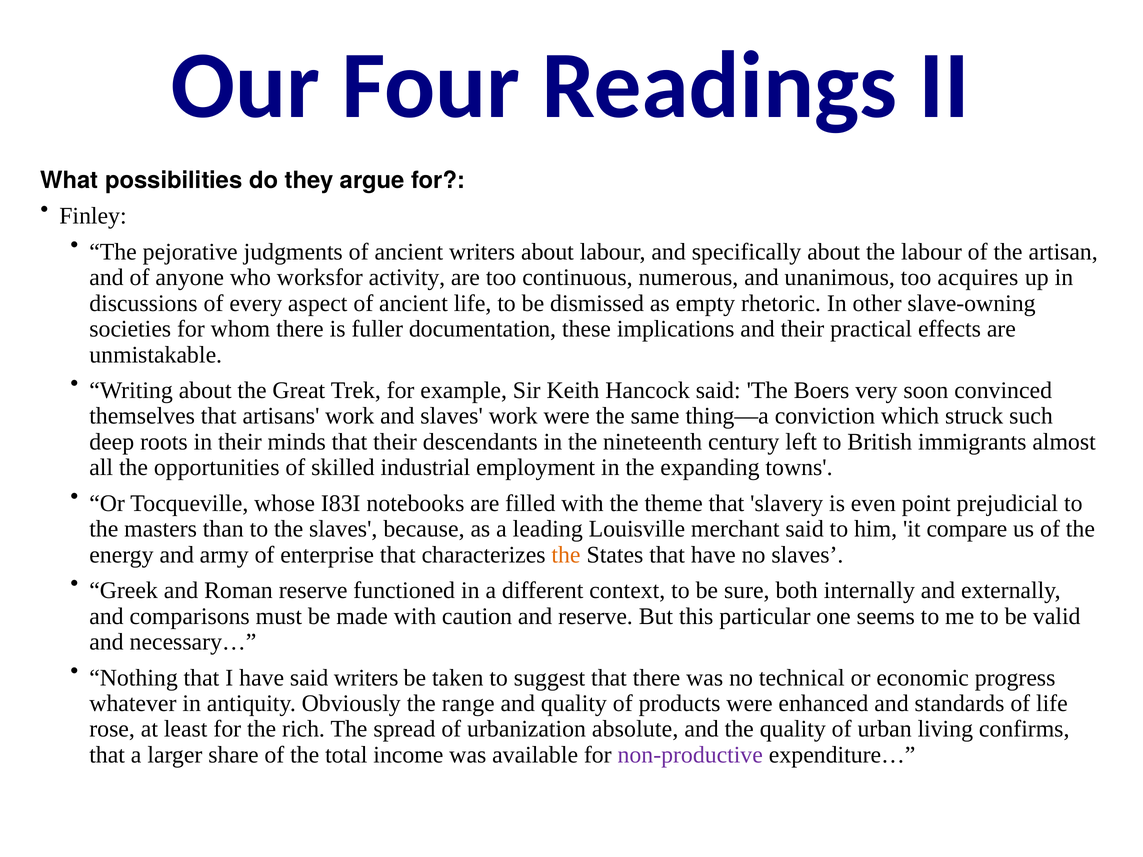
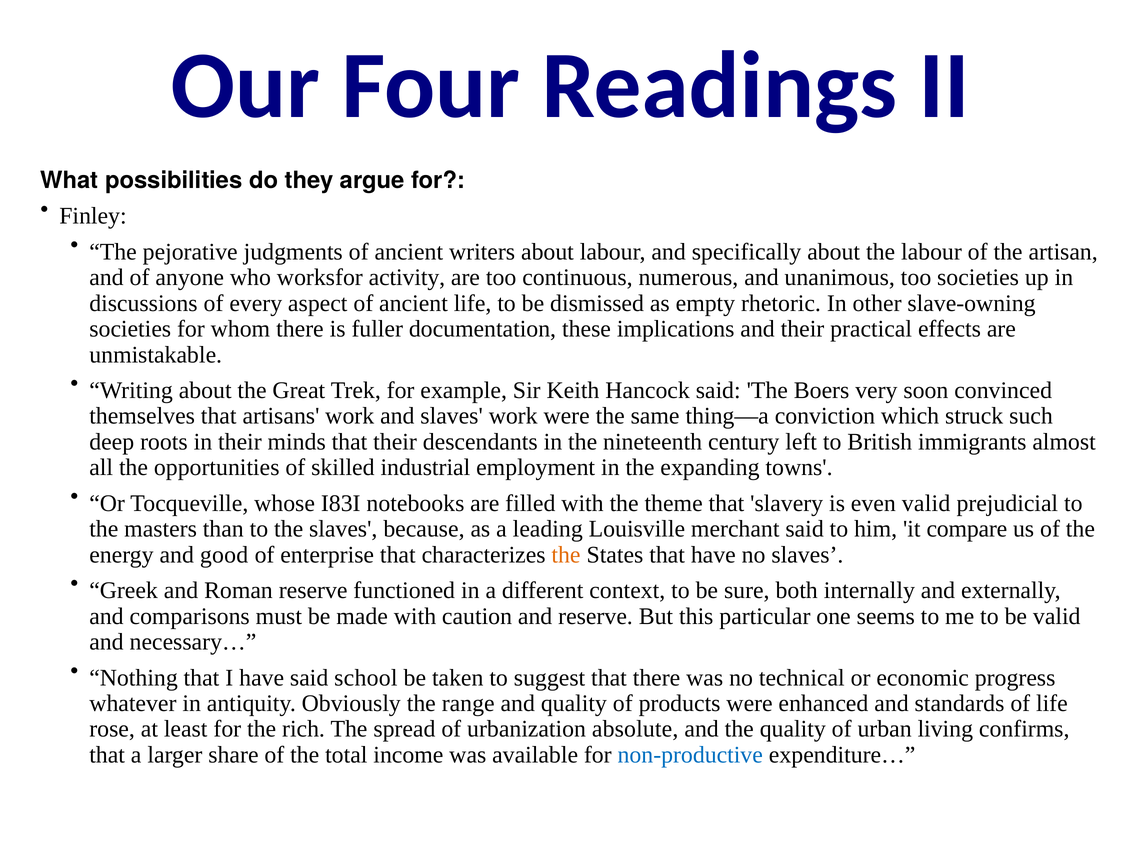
too acquires: acquires -> societies (978, 278)
even point: point -> valid (926, 503)
army: army -> good (224, 555)
said writers: writers -> school (366, 678)
non-productive colour: purple -> blue (690, 755)
